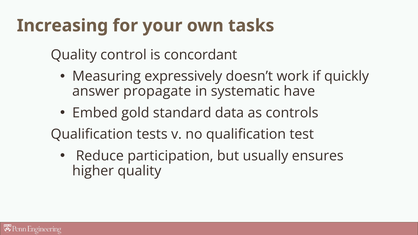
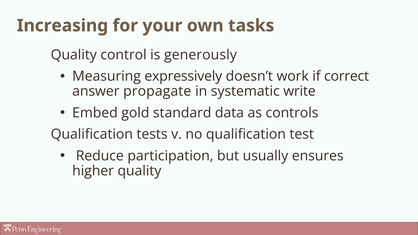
concordant: concordant -> generously (200, 55)
quickly: quickly -> correct (347, 76)
have: have -> write (300, 91)
